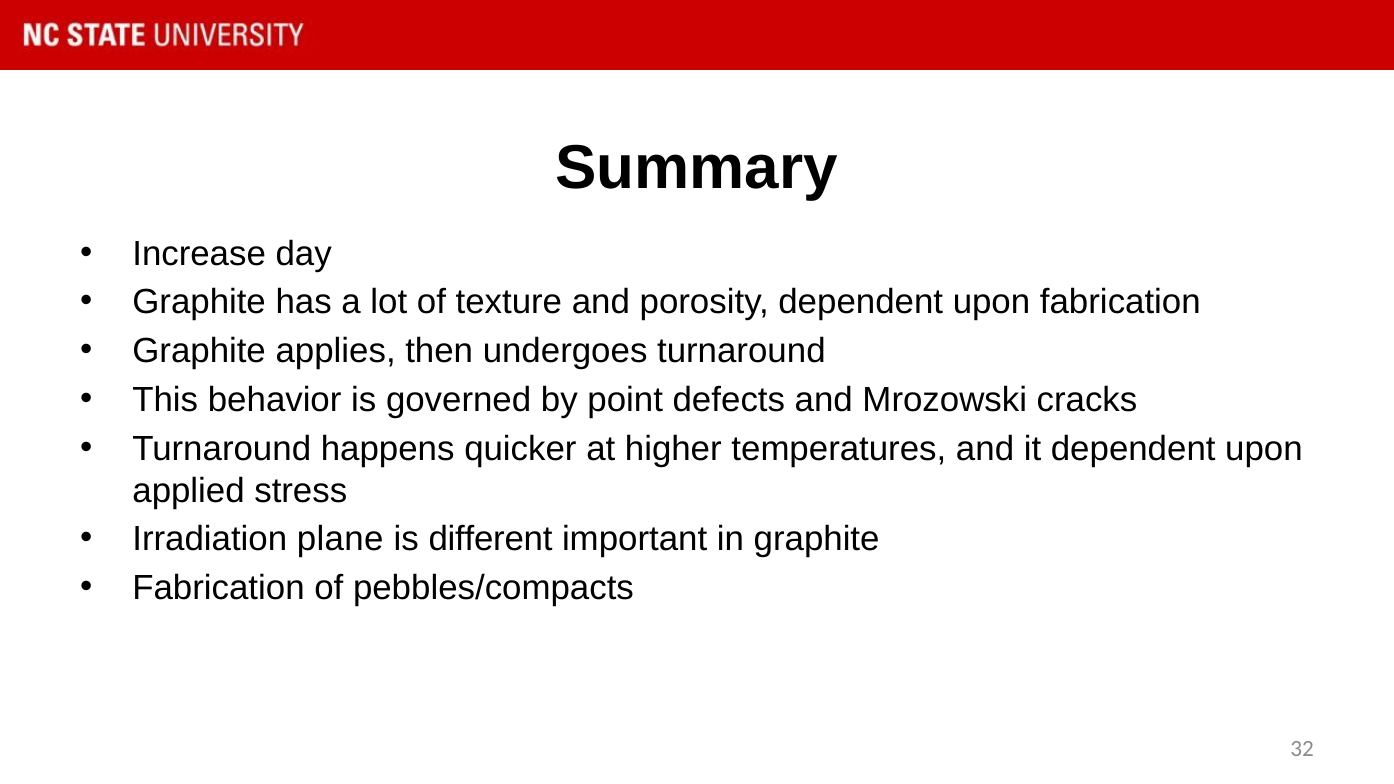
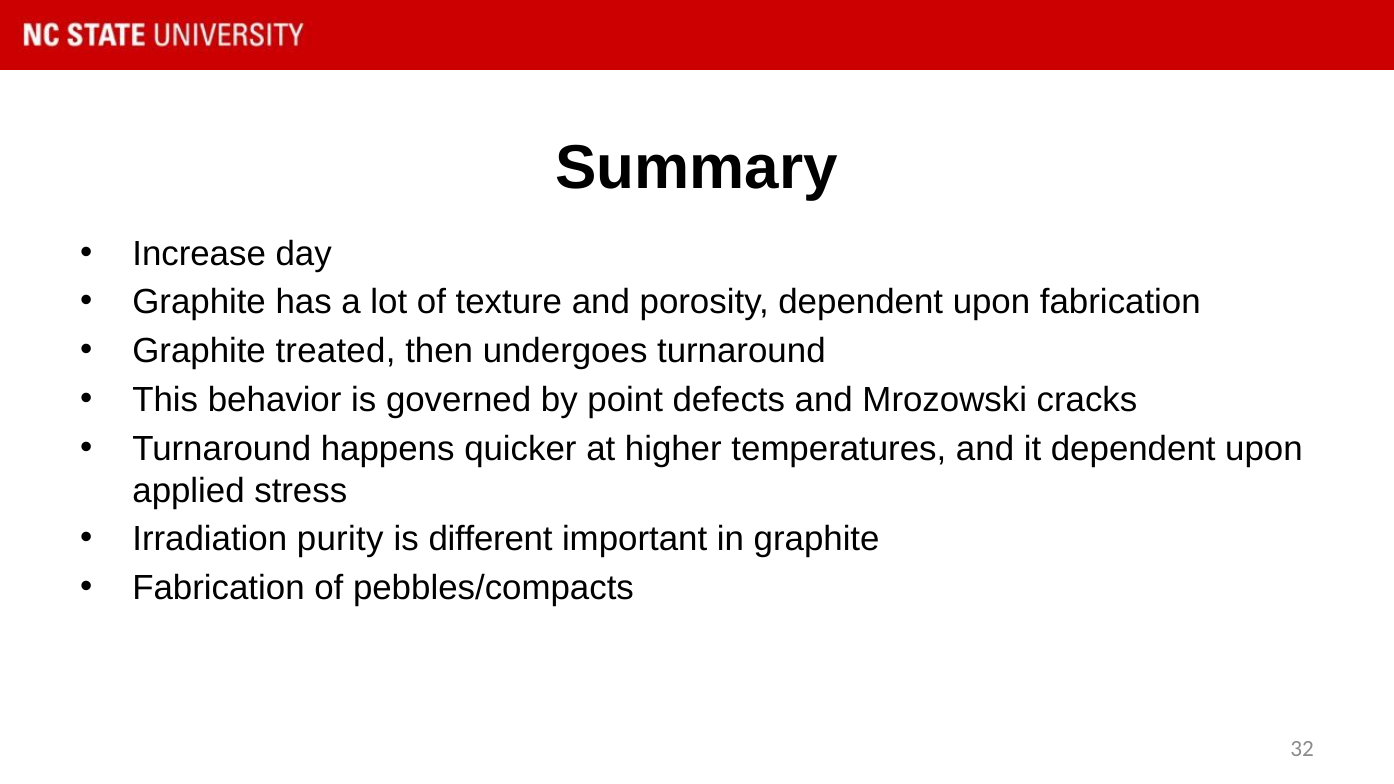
applies: applies -> treated (335, 351)
plane: plane -> purity (340, 539)
